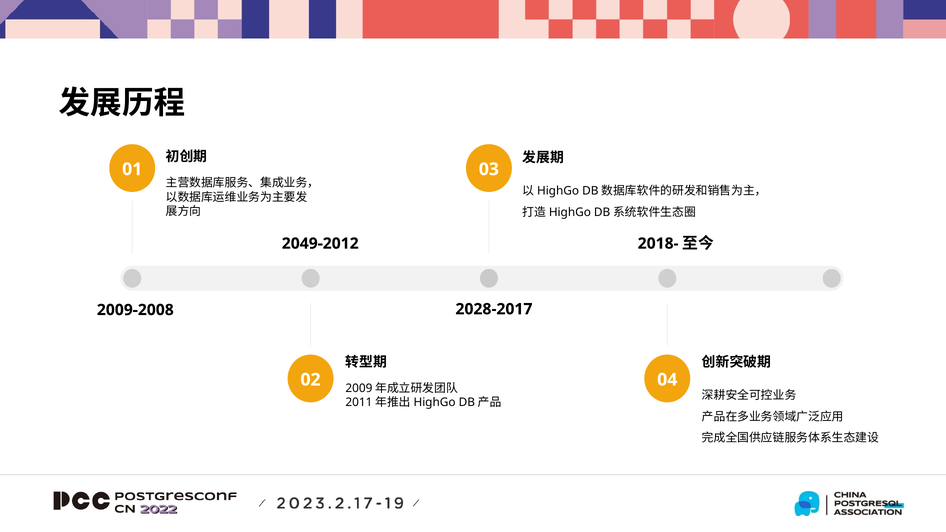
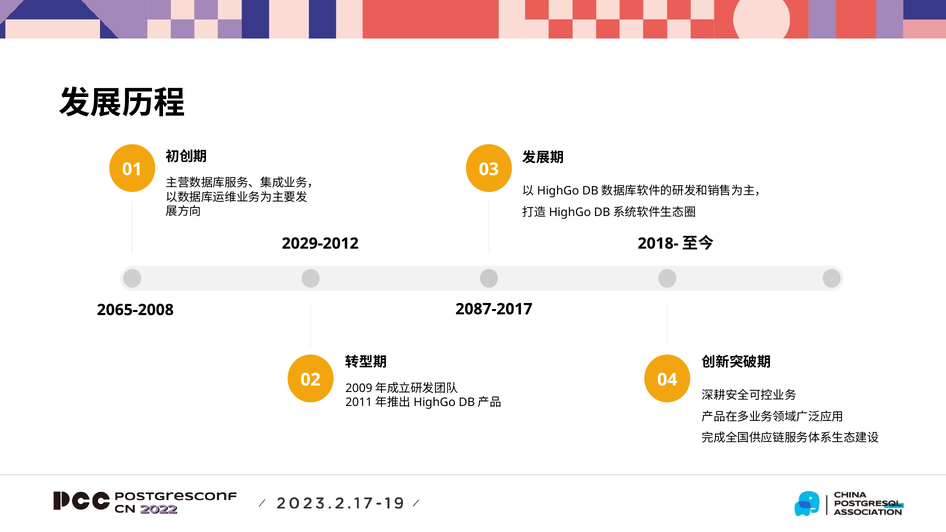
2049-2012: 2049-2012 -> 2029-2012 (320, 244)
2028-2017: 2028-2017 -> 2087-2017 (494, 309)
2009-2008: 2009-2008 -> 2065-2008 (135, 310)
